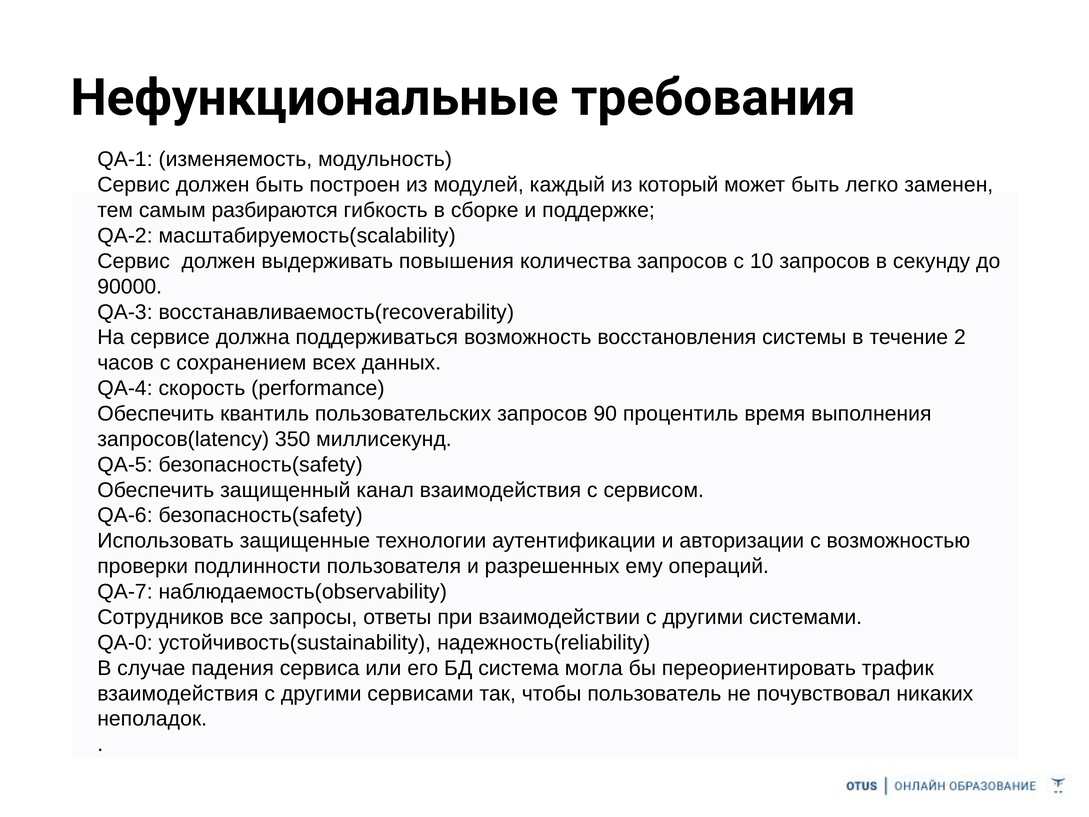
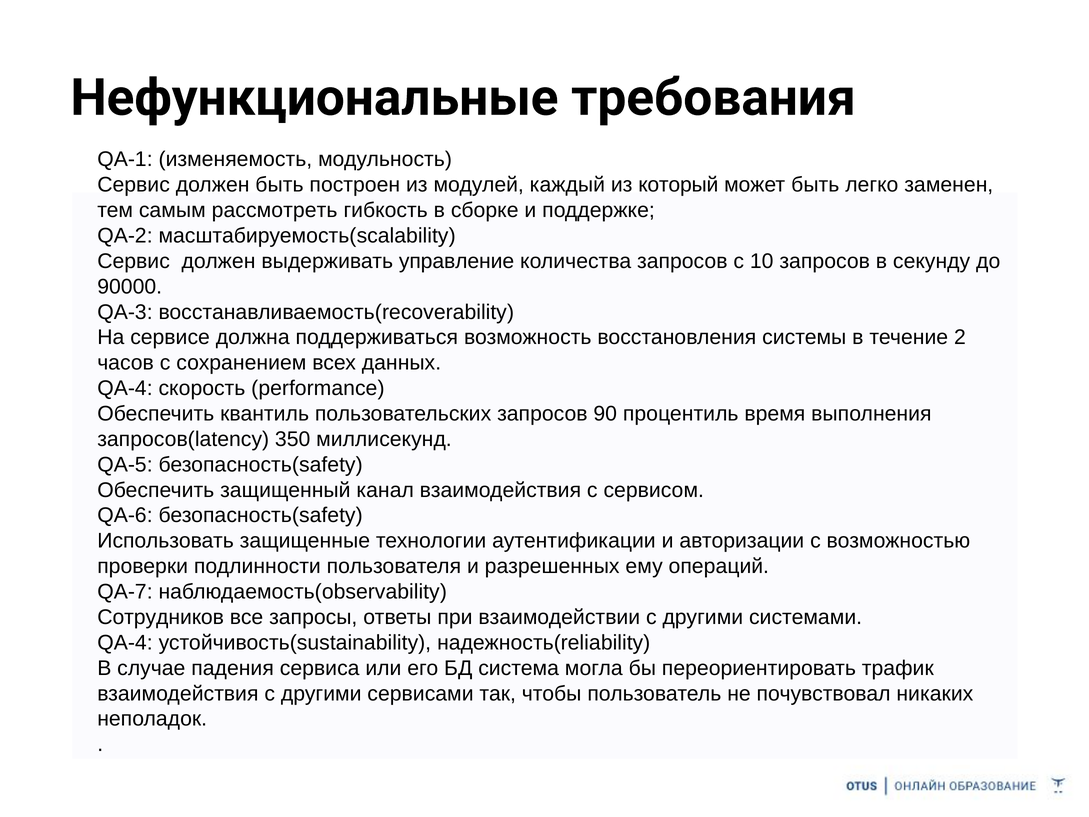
разбираются: разбираются -> рассмотреть (275, 210)
повышения: повышения -> управление (457, 261)
QA-0: QA-0 -> QA-4 (125, 642)
